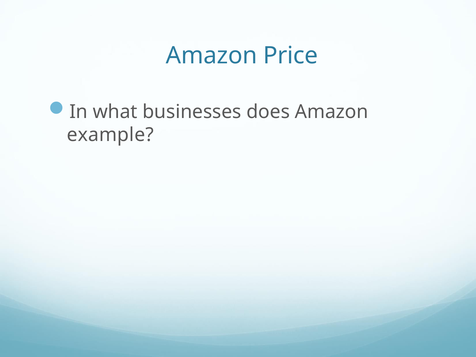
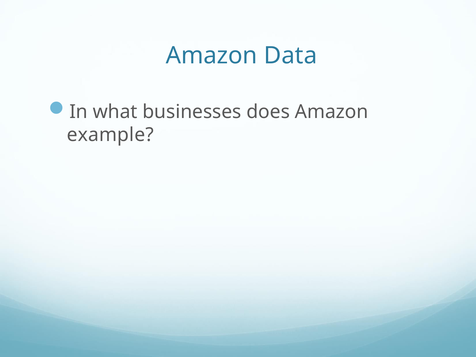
Price: Price -> Data (290, 55)
